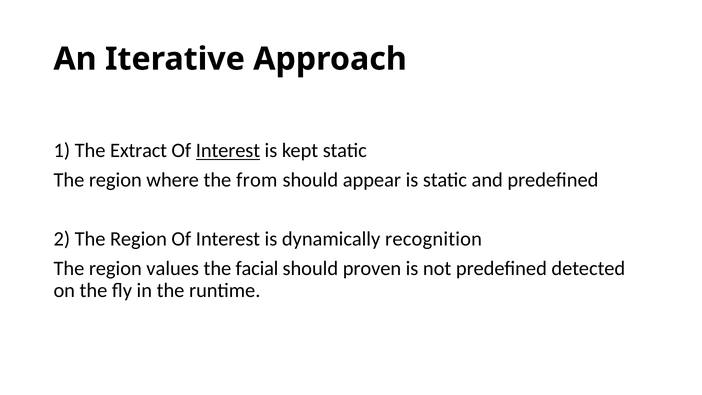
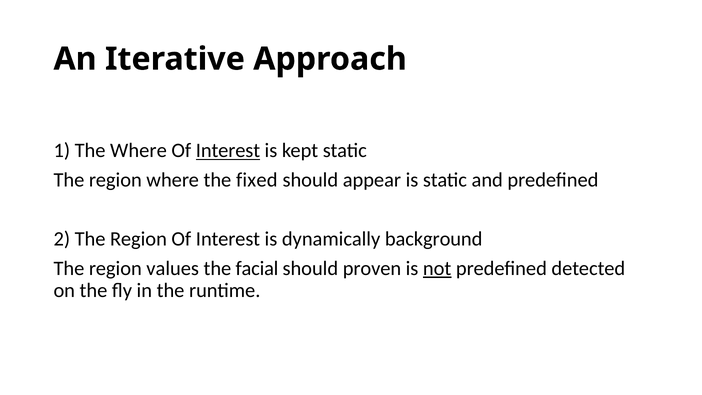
The Extract: Extract -> Where (138, 151)
from: from -> fixed (257, 180)
recognition: recognition -> background (434, 239)
not underline: none -> present (437, 268)
